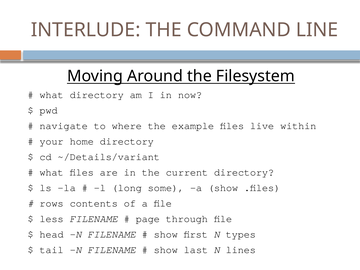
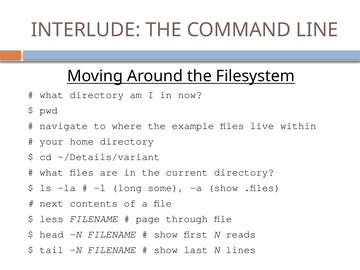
rows: rows -> next (52, 203)
types: types -> reads (241, 234)
